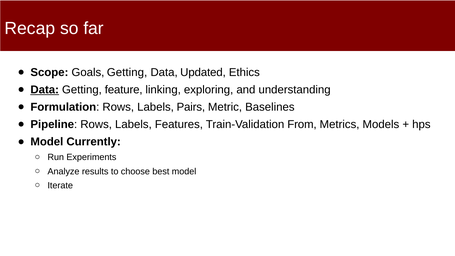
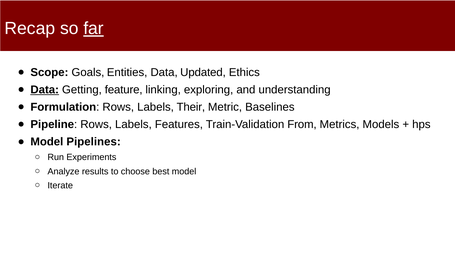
far underline: none -> present (94, 28)
Goals Getting: Getting -> Entities (127, 72)
Pairs: Pairs -> Their (191, 107)
Currently: Currently -> Pipelines (94, 142)
